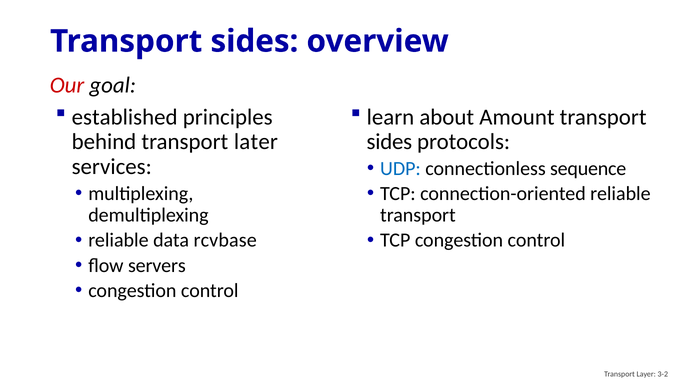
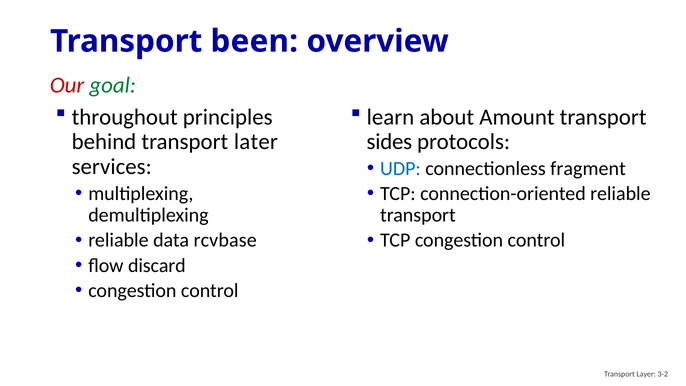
sides: sides -> been (254, 41)
goal colour: black -> green (113, 85)
established: established -> throughout (125, 117)
sequence: sequence -> fragment (588, 168)
servers: servers -> discard (157, 265)
